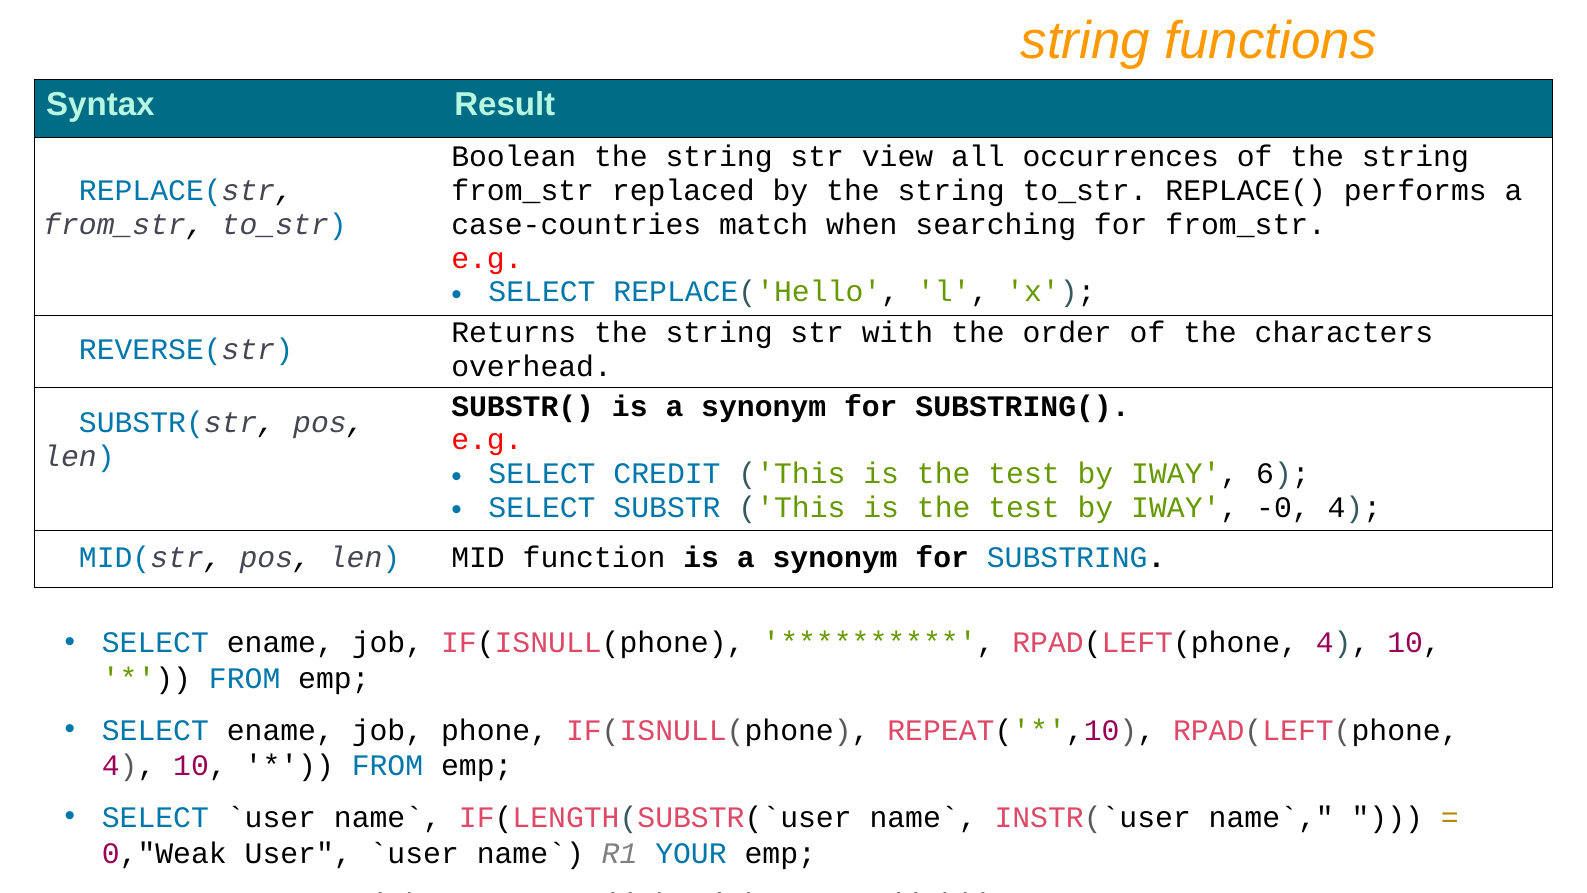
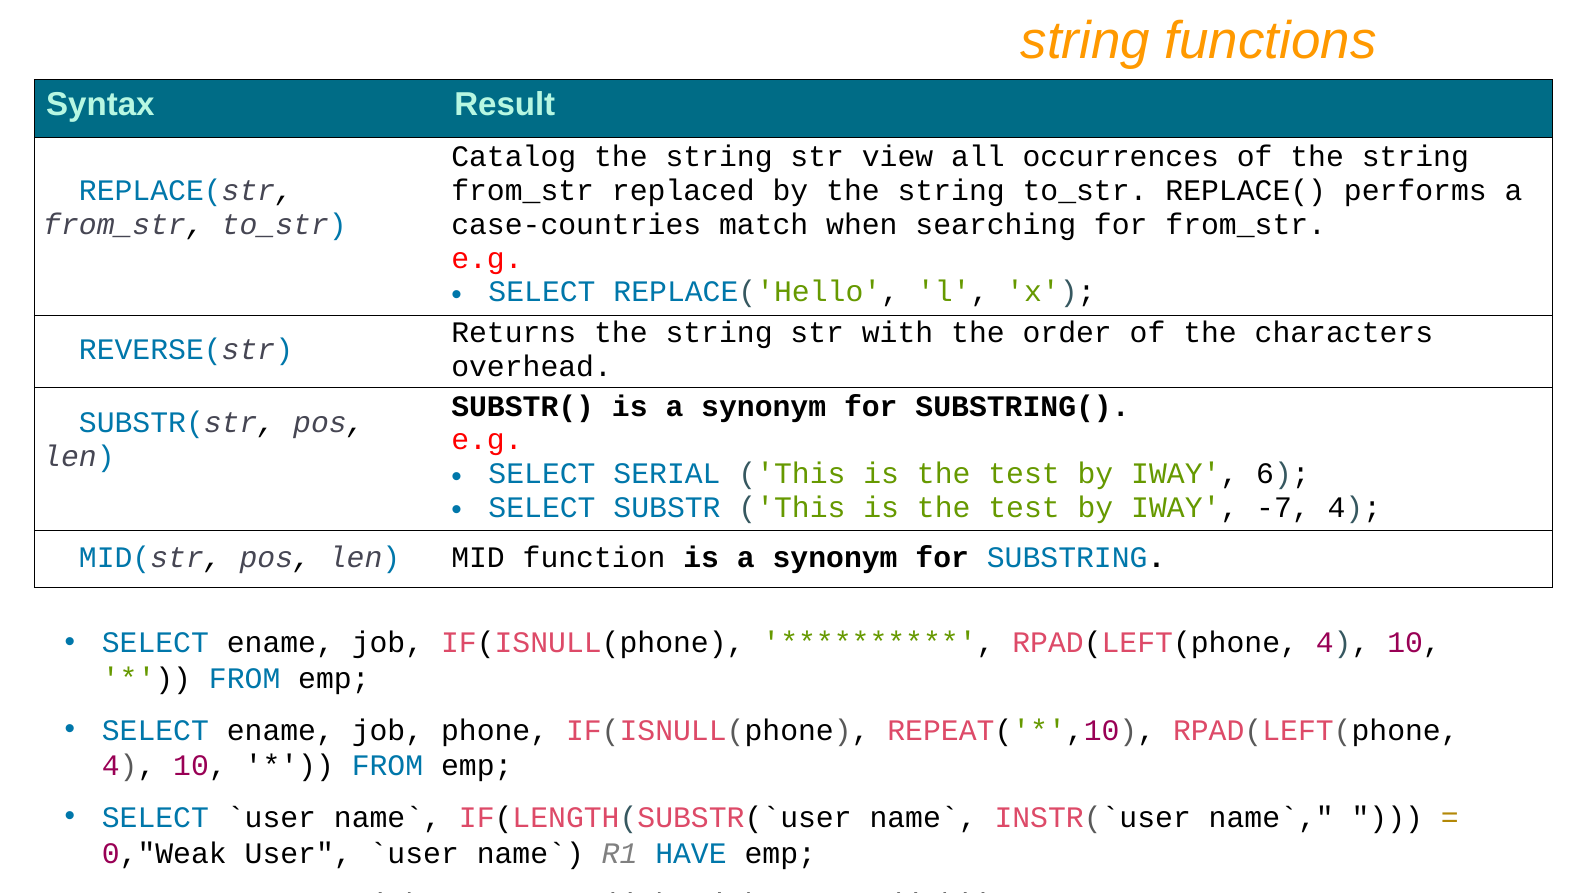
Boolean: Boolean -> Catalog (514, 157)
CREDIT: CREDIT -> SERIAL (667, 474)
-0: -0 -> -7 (1283, 507)
YOUR: YOUR -> HAVE (691, 853)
